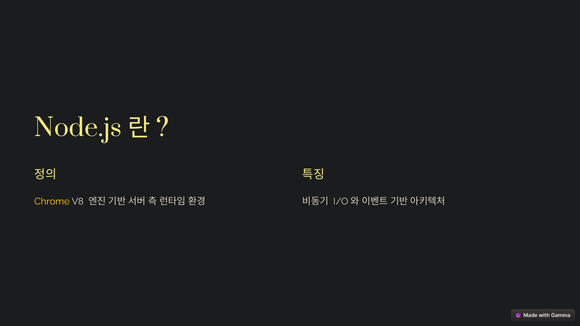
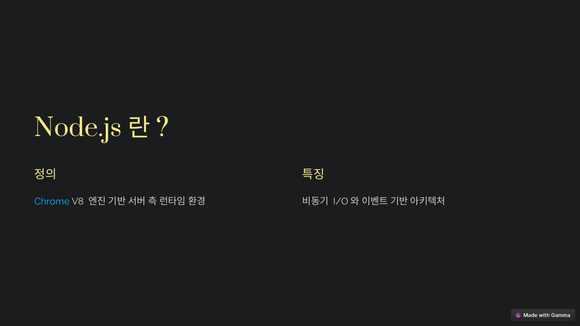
Chrome colour: yellow -> light blue (52, 201)
